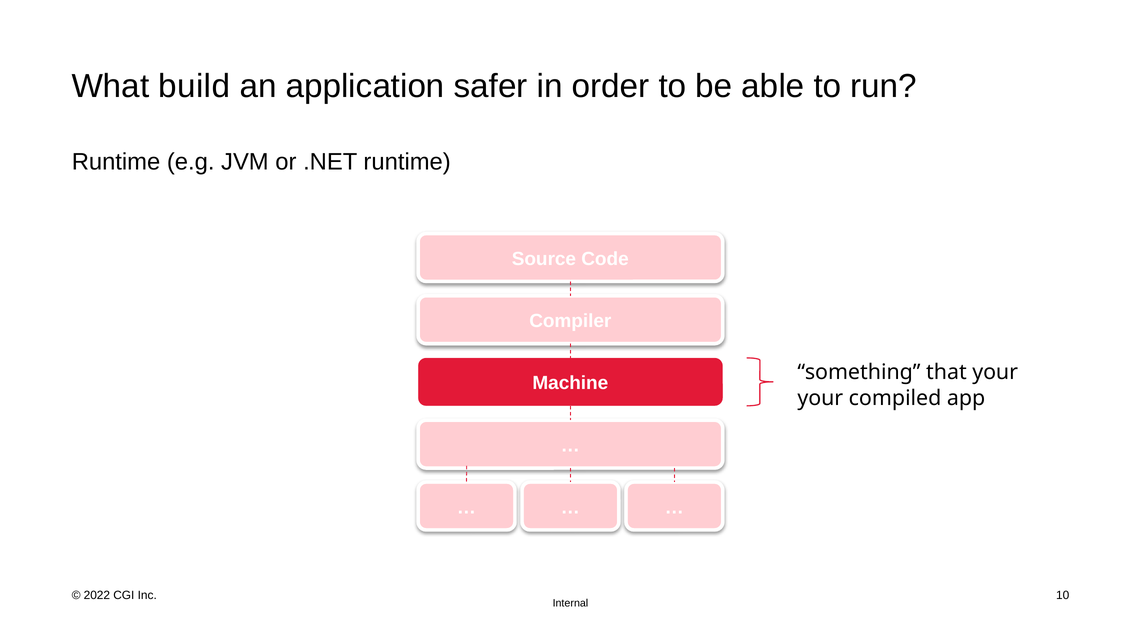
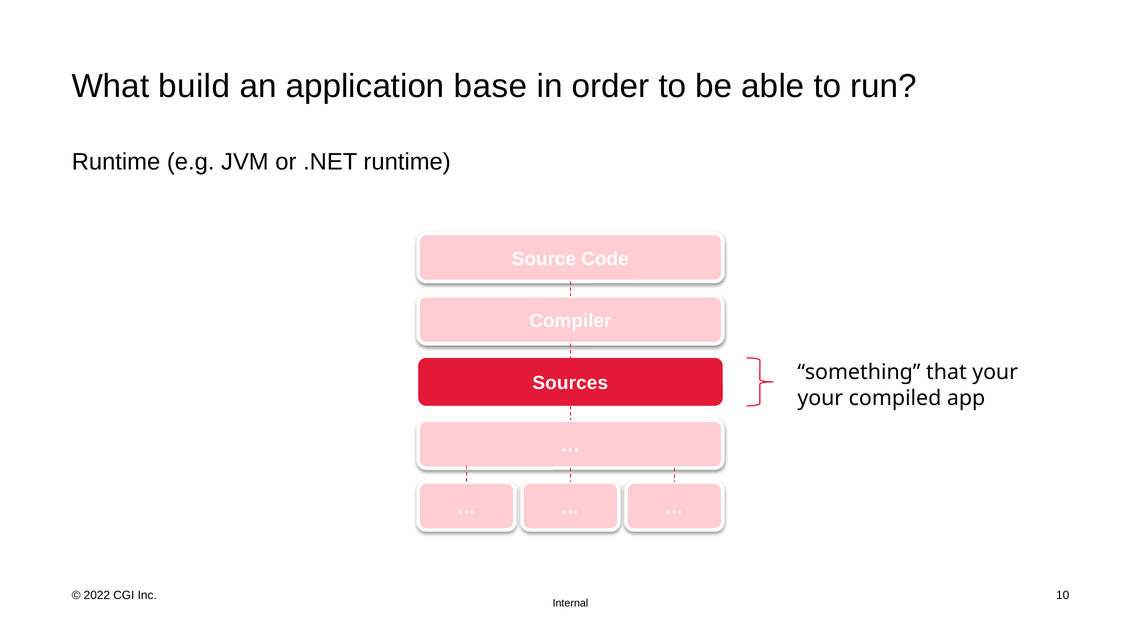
safer: safer -> base (490, 86)
Machine: Machine -> Sources (570, 383)
